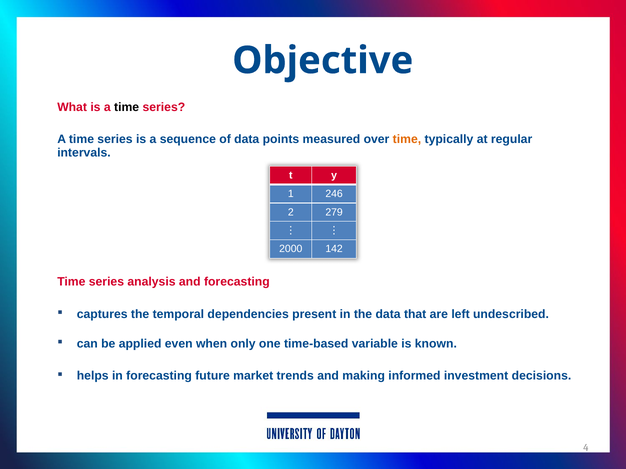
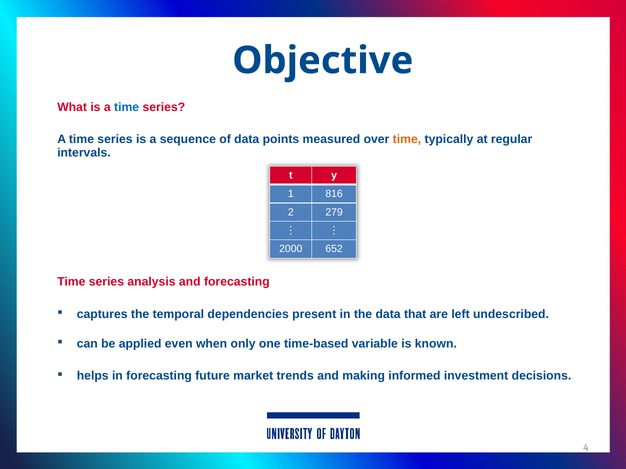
time colour: black -> blue (127, 107)
246: 246 -> 816 (334, 194)
142: 142 -> 652 (334, 249)
